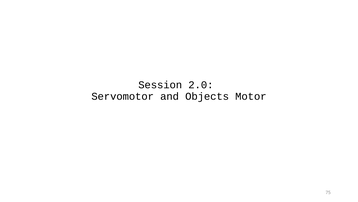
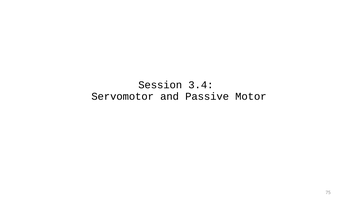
2.0: 2.0 -> 3.4 (201, 85)
Objects: Objects -> Passive (207, 96)
